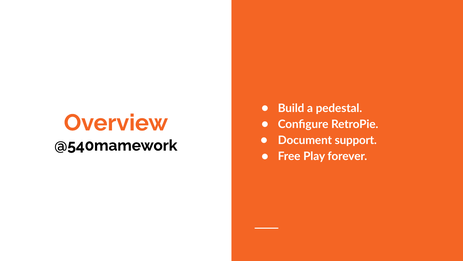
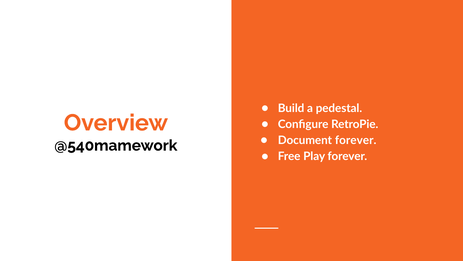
Document support: support -> forever (356, 140)
